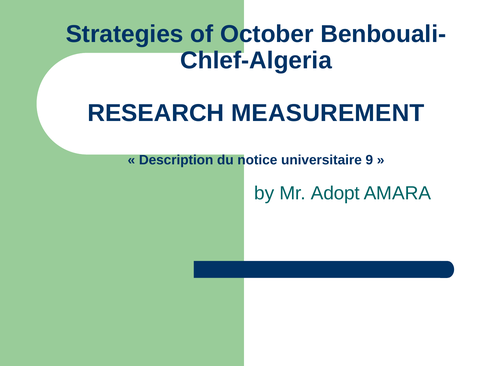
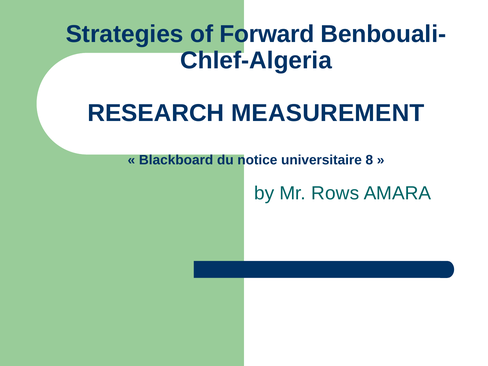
October: October -> Forward (267, 34)
Description: Description -> Blackboard (176, 160)
9: 9 -> 8 (369, 160)
Adopt: Adopt -> Rows (335, 193)
